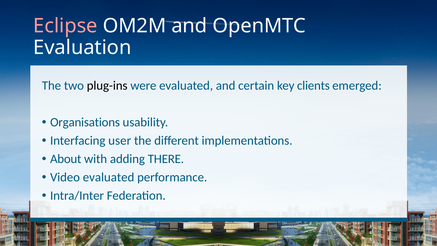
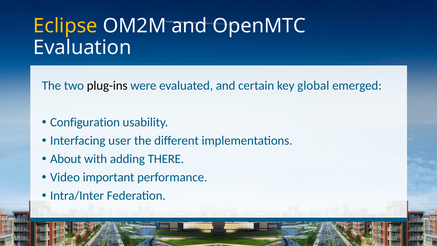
Eclipse colour: pink -> yellow (65, 26)
clients: clients -> global (313, 86)
Organisations: Organisations -> Configuration (85, 122)
Video evaluated: evaluated -> important (109, 177)
